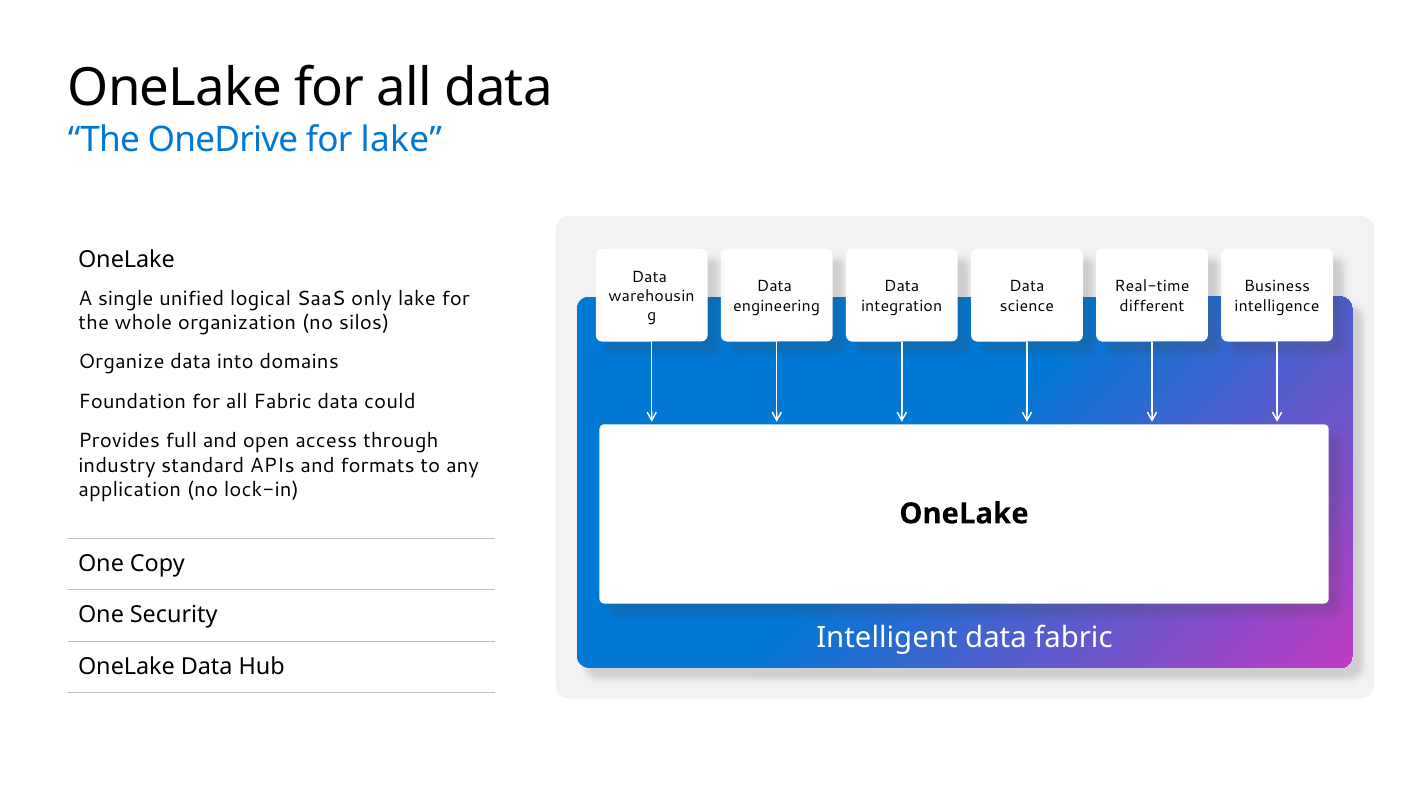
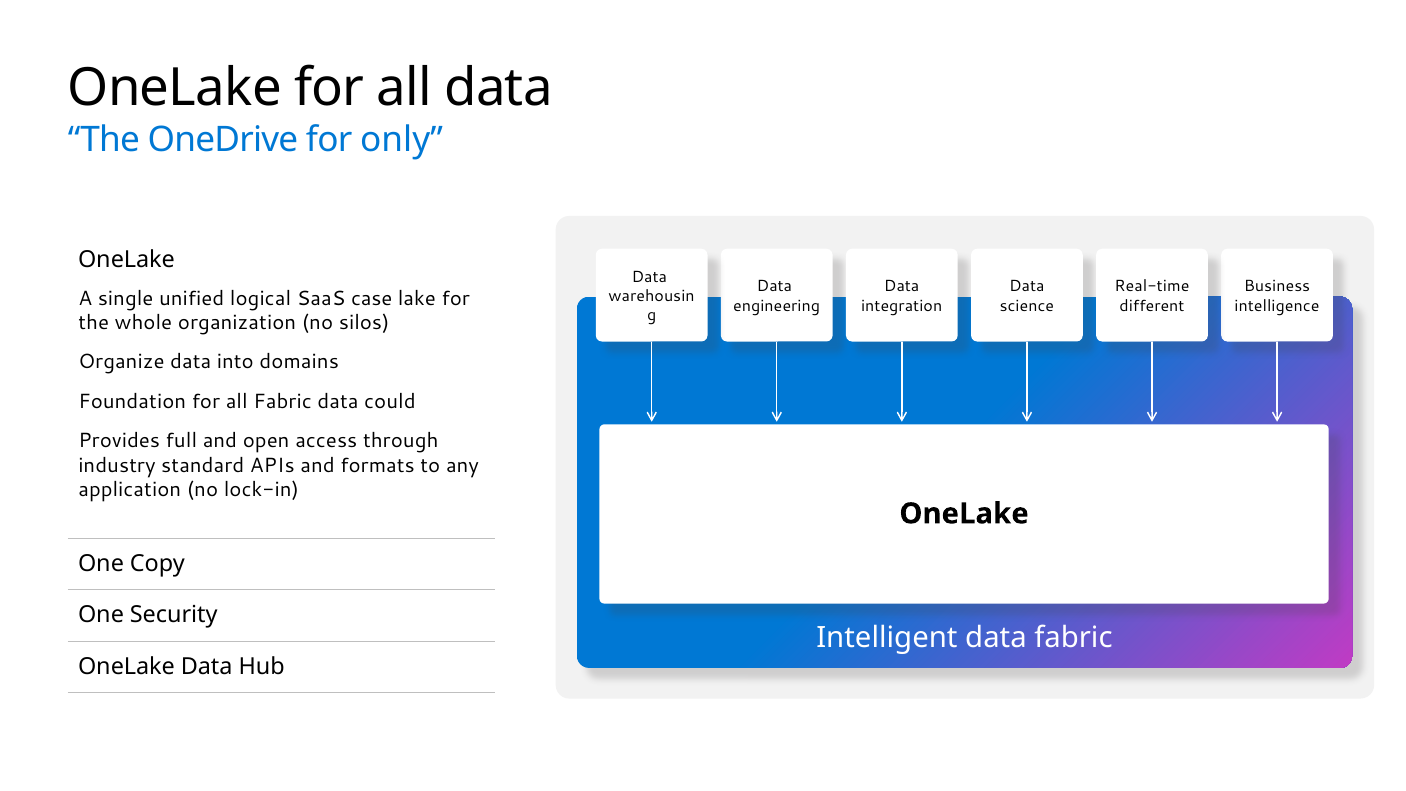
for lake: lake -> only (402, 140)
only: only -> case (372, 298)
